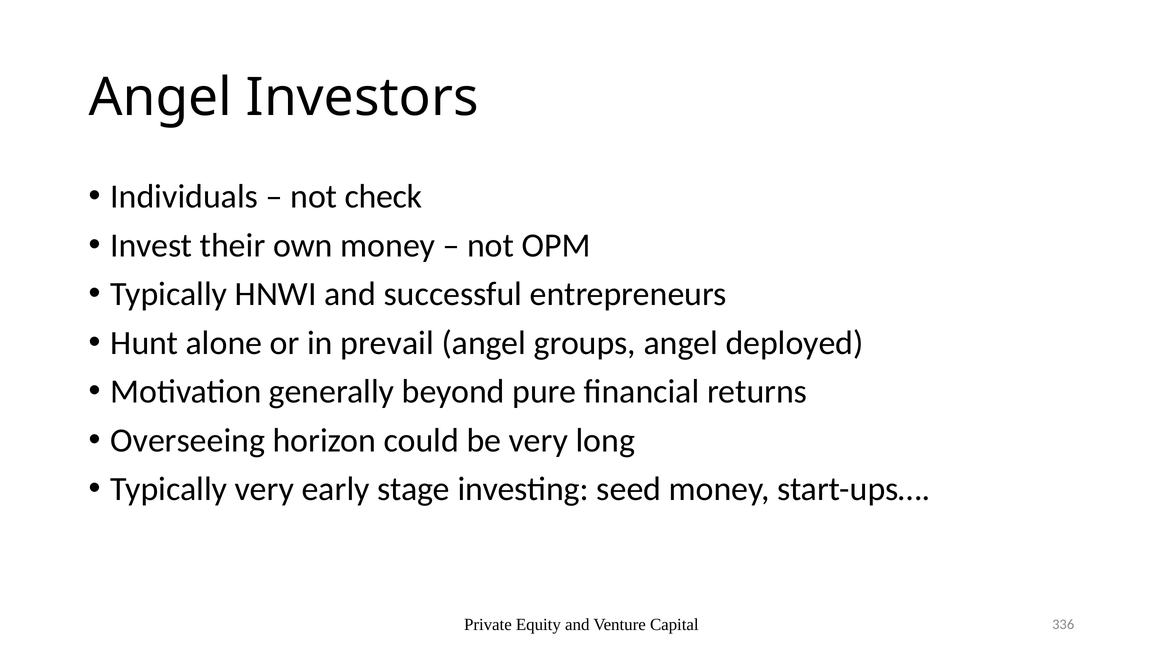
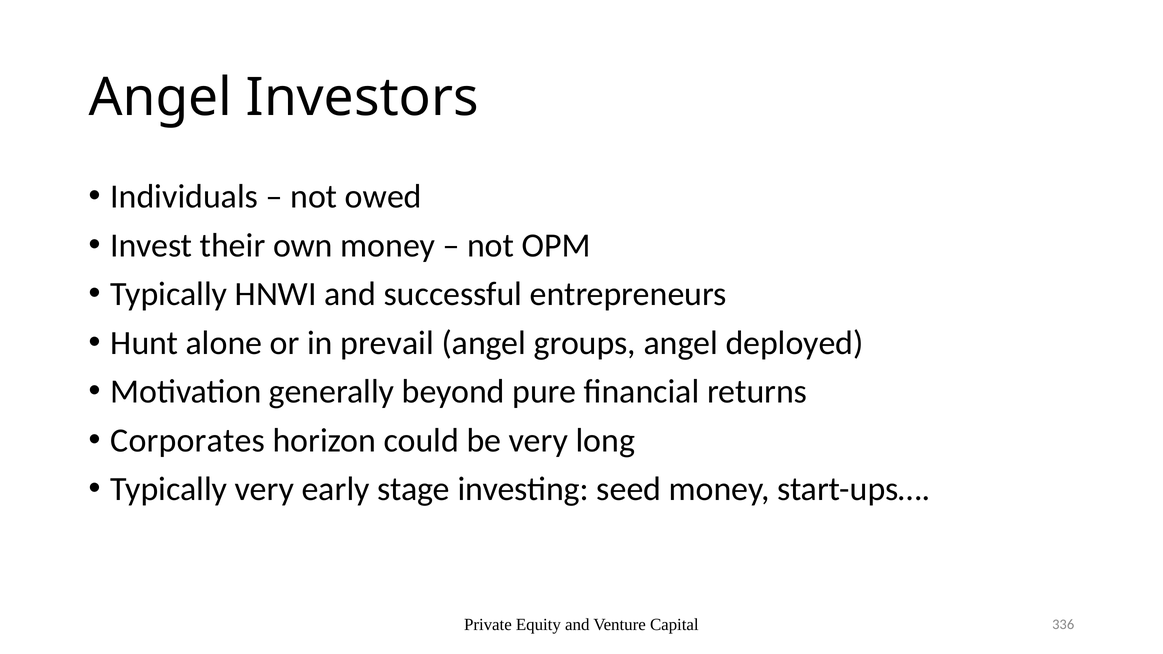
check: check -> owed (383, 197)
Overseeing: Overseeing -> Corporates (188, 440)
